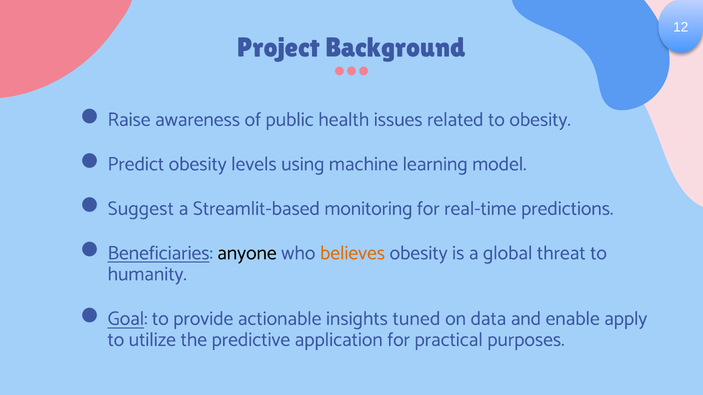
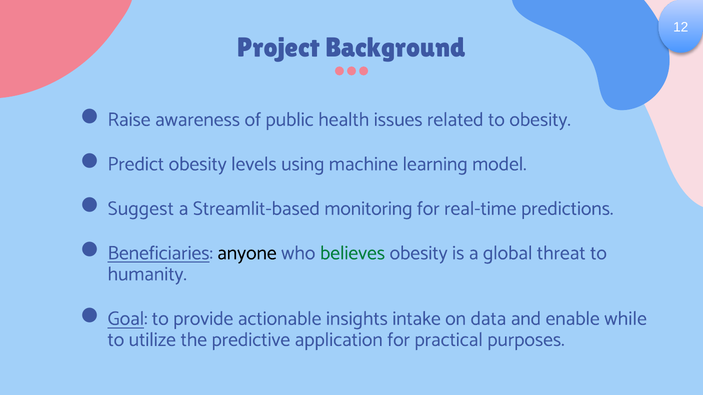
believes colour: orange -> green (353, 253)
tuned: tuned -> intake (417, 319)
apply: apply -> while (626, 319)
